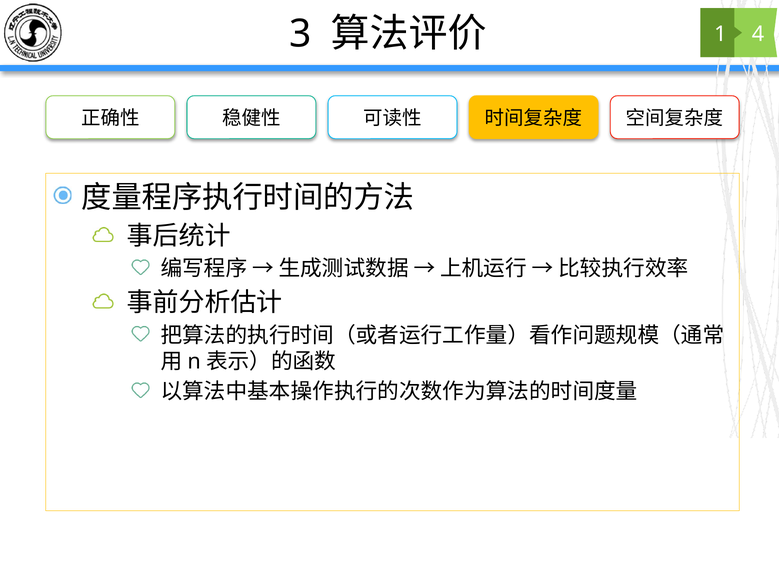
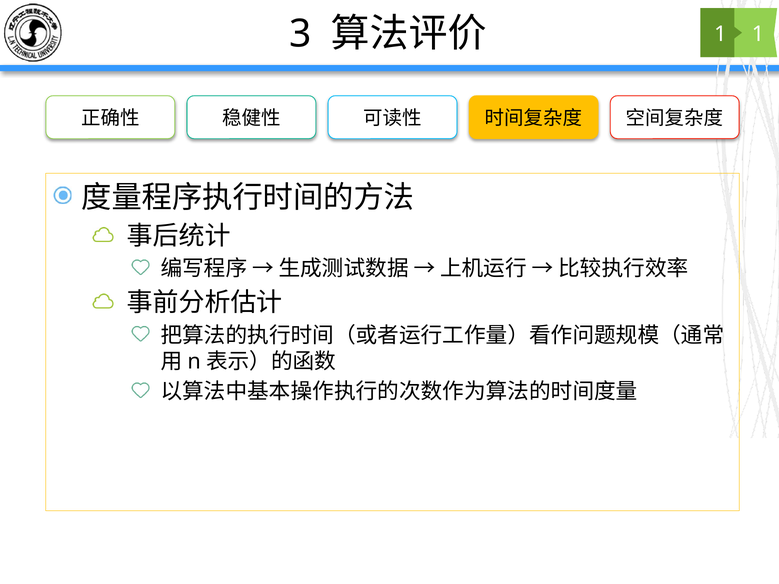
4: 4 -> 1 (758, 34)
